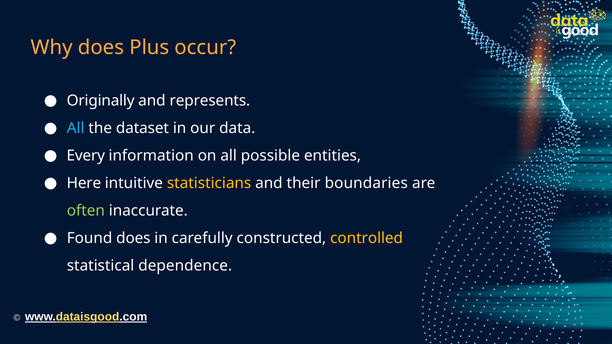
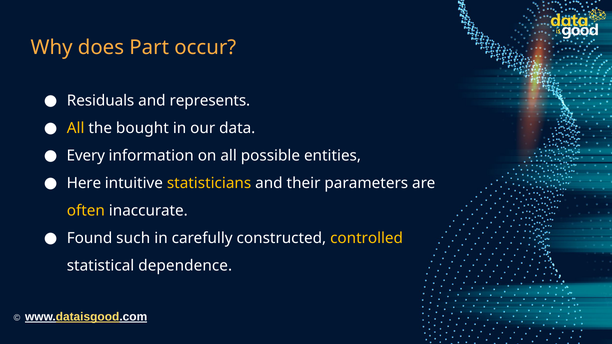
Plus: Plus -> Part (149, 48)
Originally: Originally -> Residuals (101, 101)
All colour: light blue -> yellow (76, 128)
dataset: dataset -> bought (142, 128)
boundaries: boundaries -> parameters (366, 183)
often colour: light green -> yellow (86, 211)
Found does: does -> such (133, 238)
